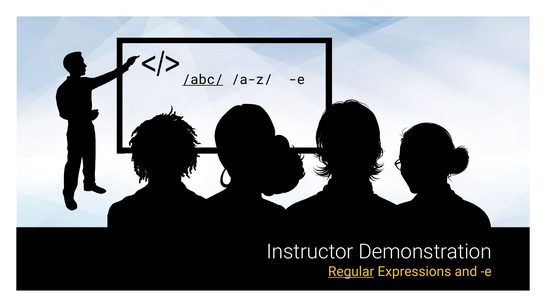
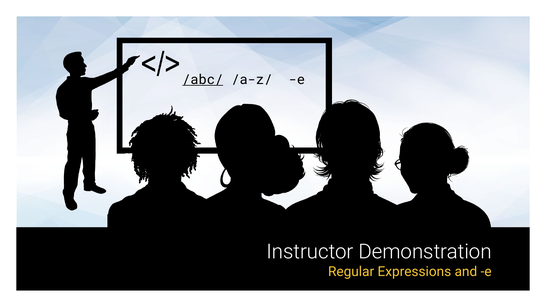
Regular underline: present -> none (351, 272)
